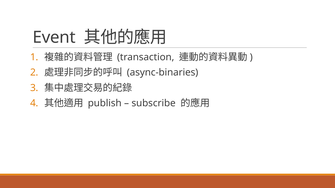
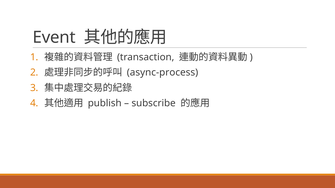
async-binaries: async-binaries -> async-process (162, 73)
